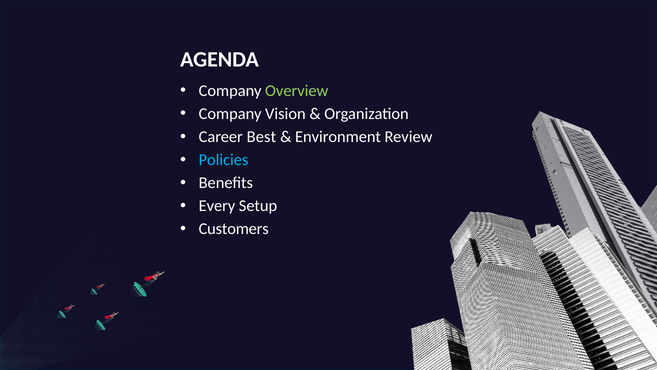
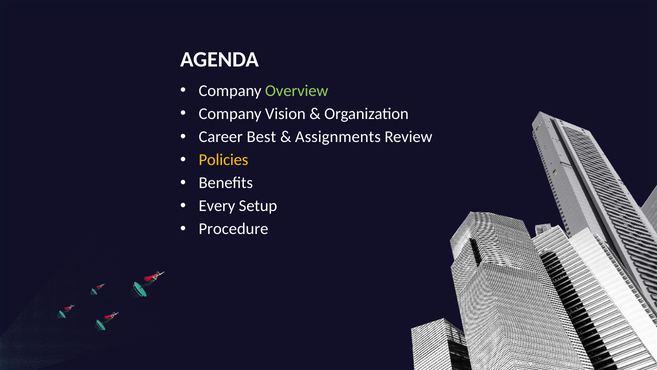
Environment: Environment -> Assignments (338, 137)
Policies colour: light blue -> yellow (224, 160)
Customers: Customers -> Procedure (234, 229)
